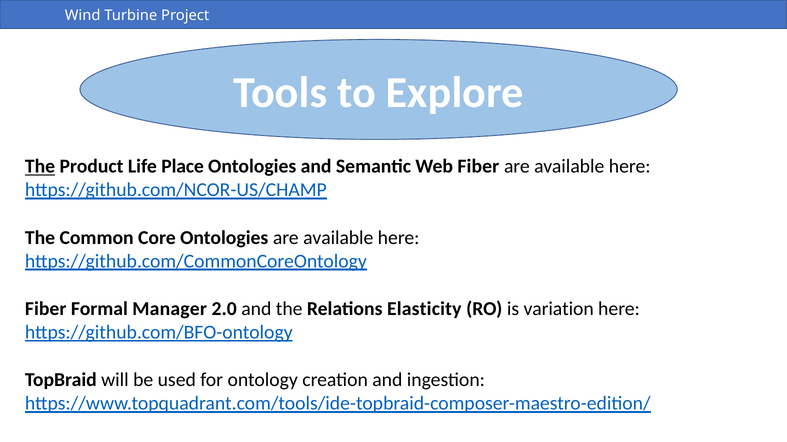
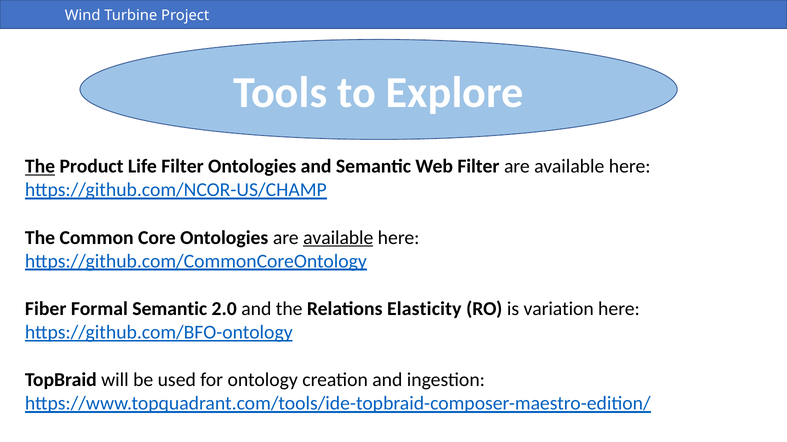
Life Place: Place -> Filter (182, 167)
Web Fiber: Fiber -> Filter (478, 167)
available underline: none -> present (338, 238)
Formal Manager: Manager -> Semantic (170, 309)
